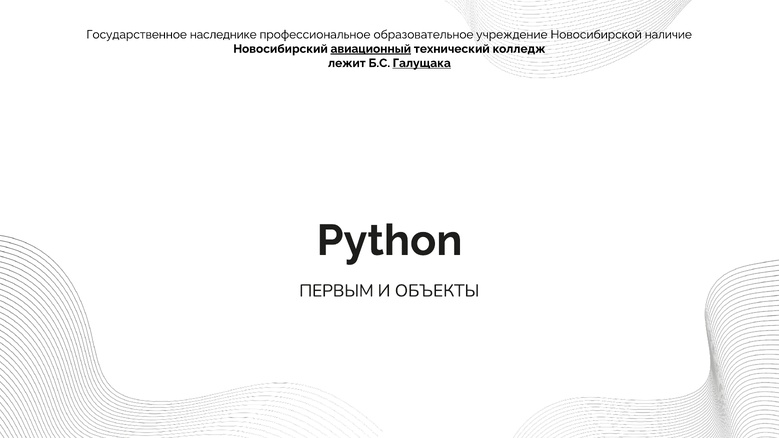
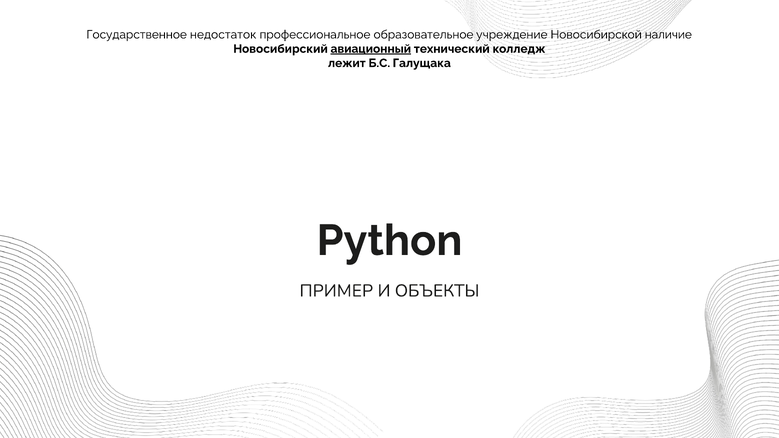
наследнике: наследнике -> недостаток (223, 35)
Галущака underline: present -> none (422, 63)
ПЕРВЫМ: ПЕРВЫМ -> ПРИМЕР (336, 291)
